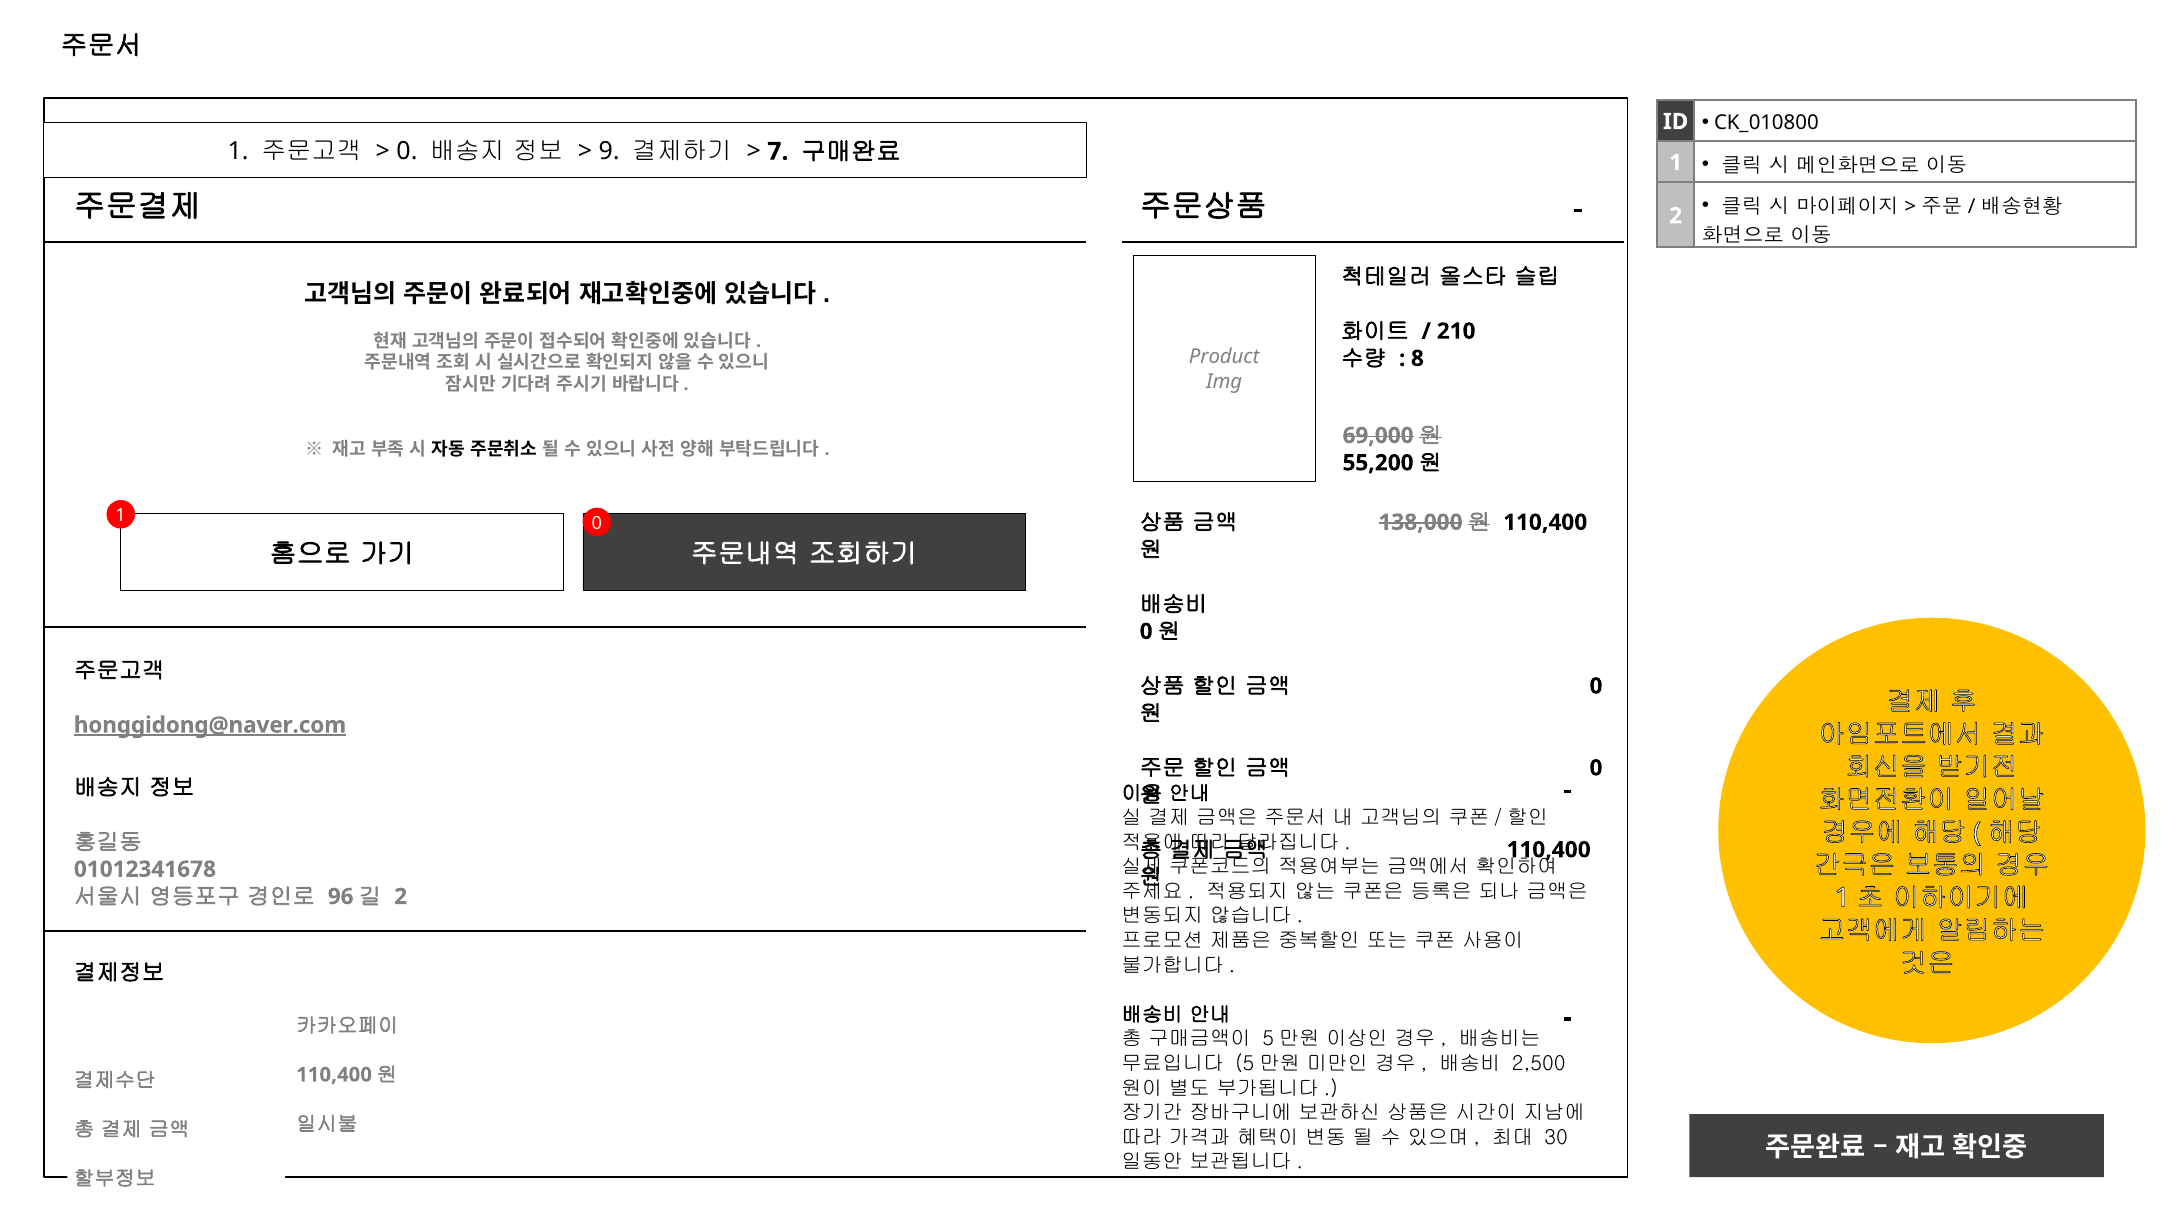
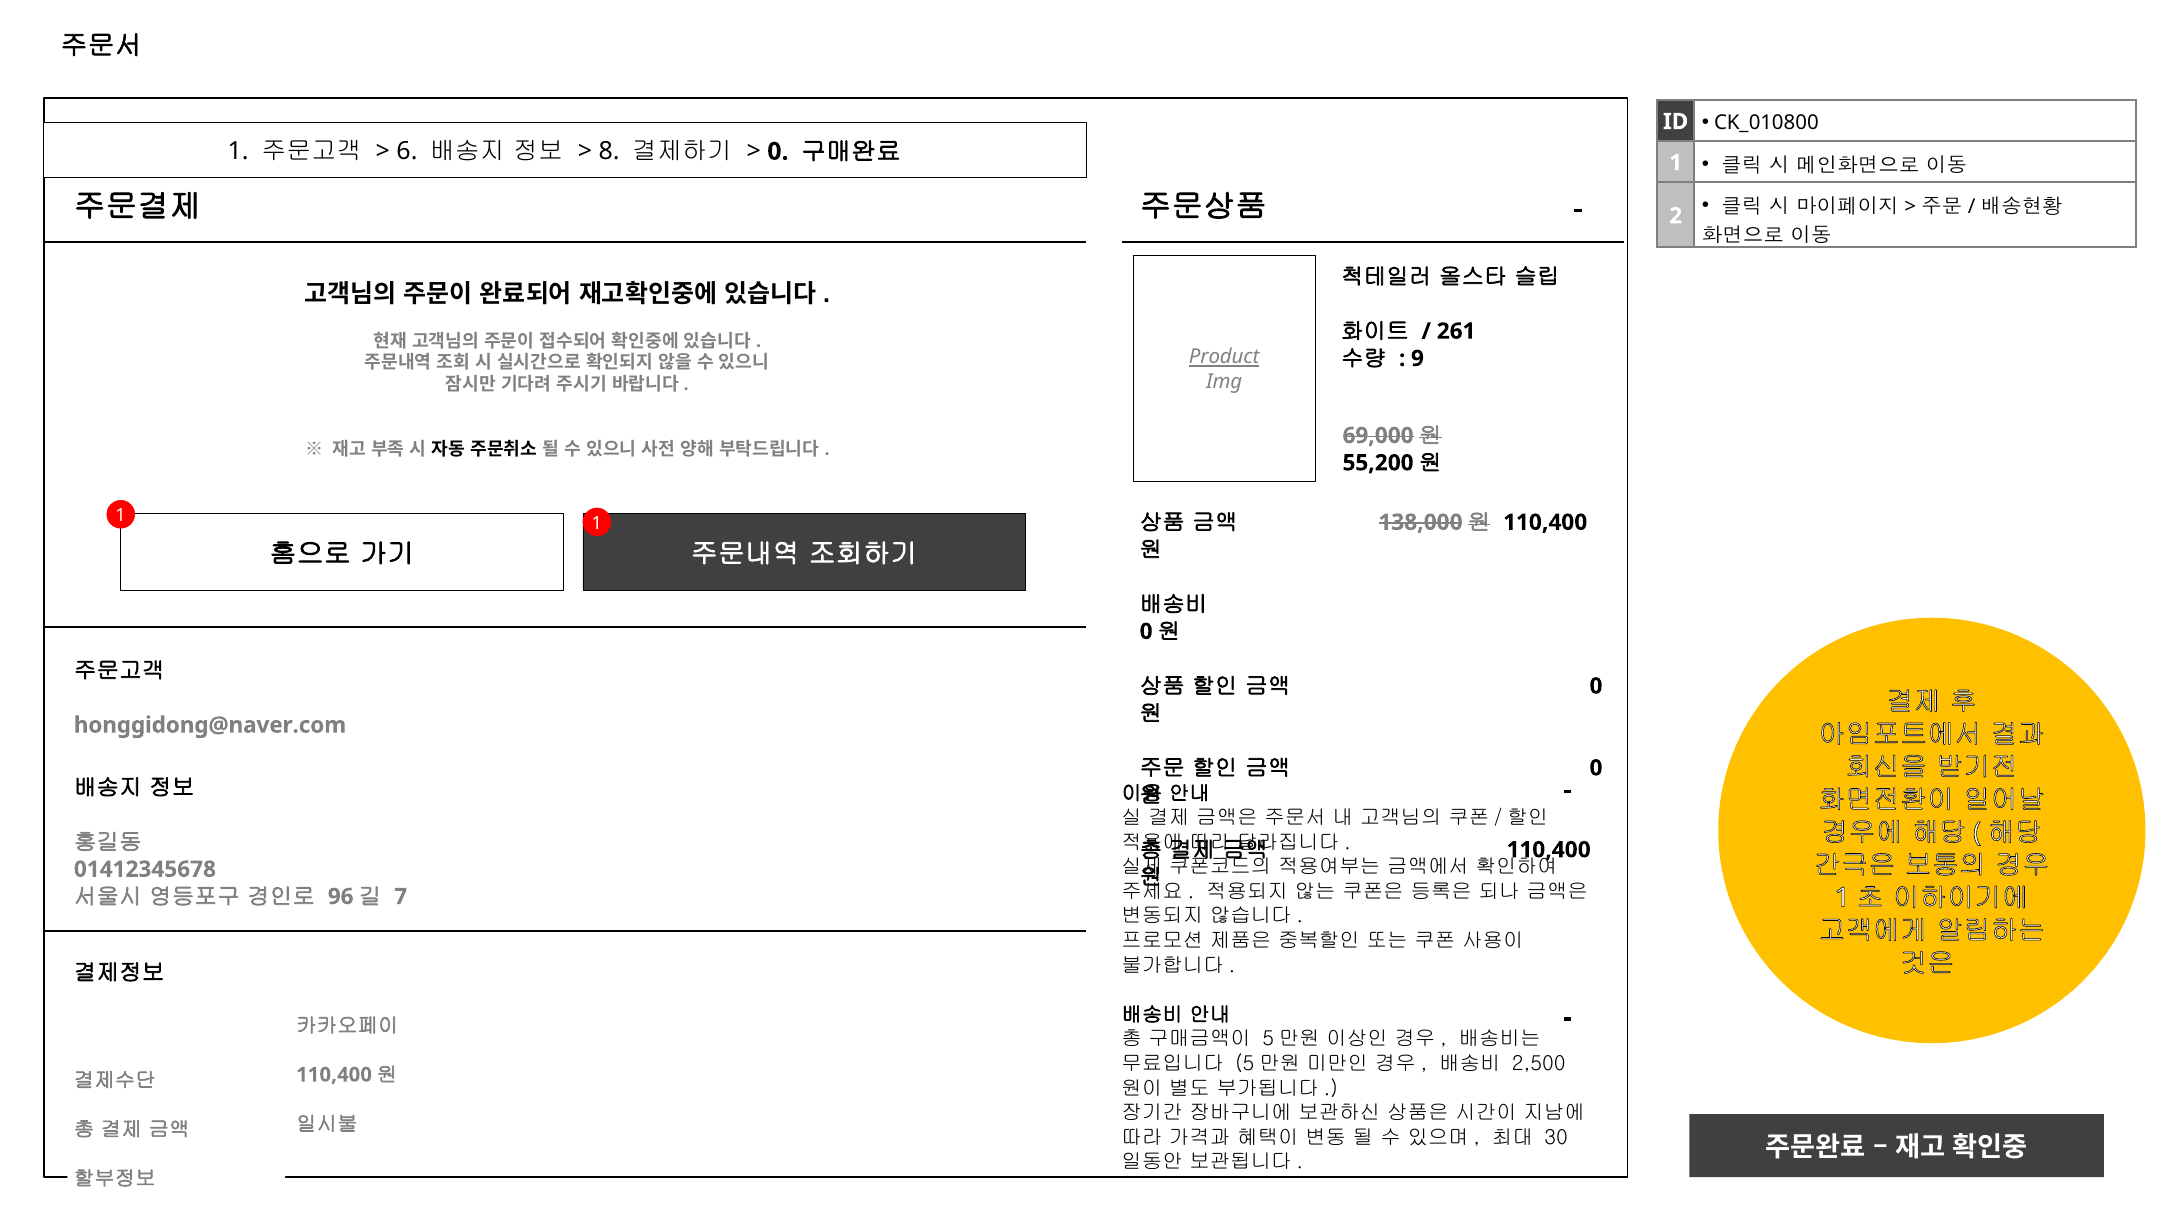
0: 0 -> 6 (407, 152)
9: 9 -> 8 (609, 152)
7: 7 -> 0 (778, 152)
210: 210 -> 261 (1456, 331)
8: 8 -> 9 (1417, 359)
Product underline: none -> present (1224, 357)
1 0: 0 -> 1 (597, 523)
honggidong@naver.com underline: present -> none (210, 725)
01012341678: 01012341678 -> 01412345678 (145, 869)
2: 2 -> 7 (401, 897)
